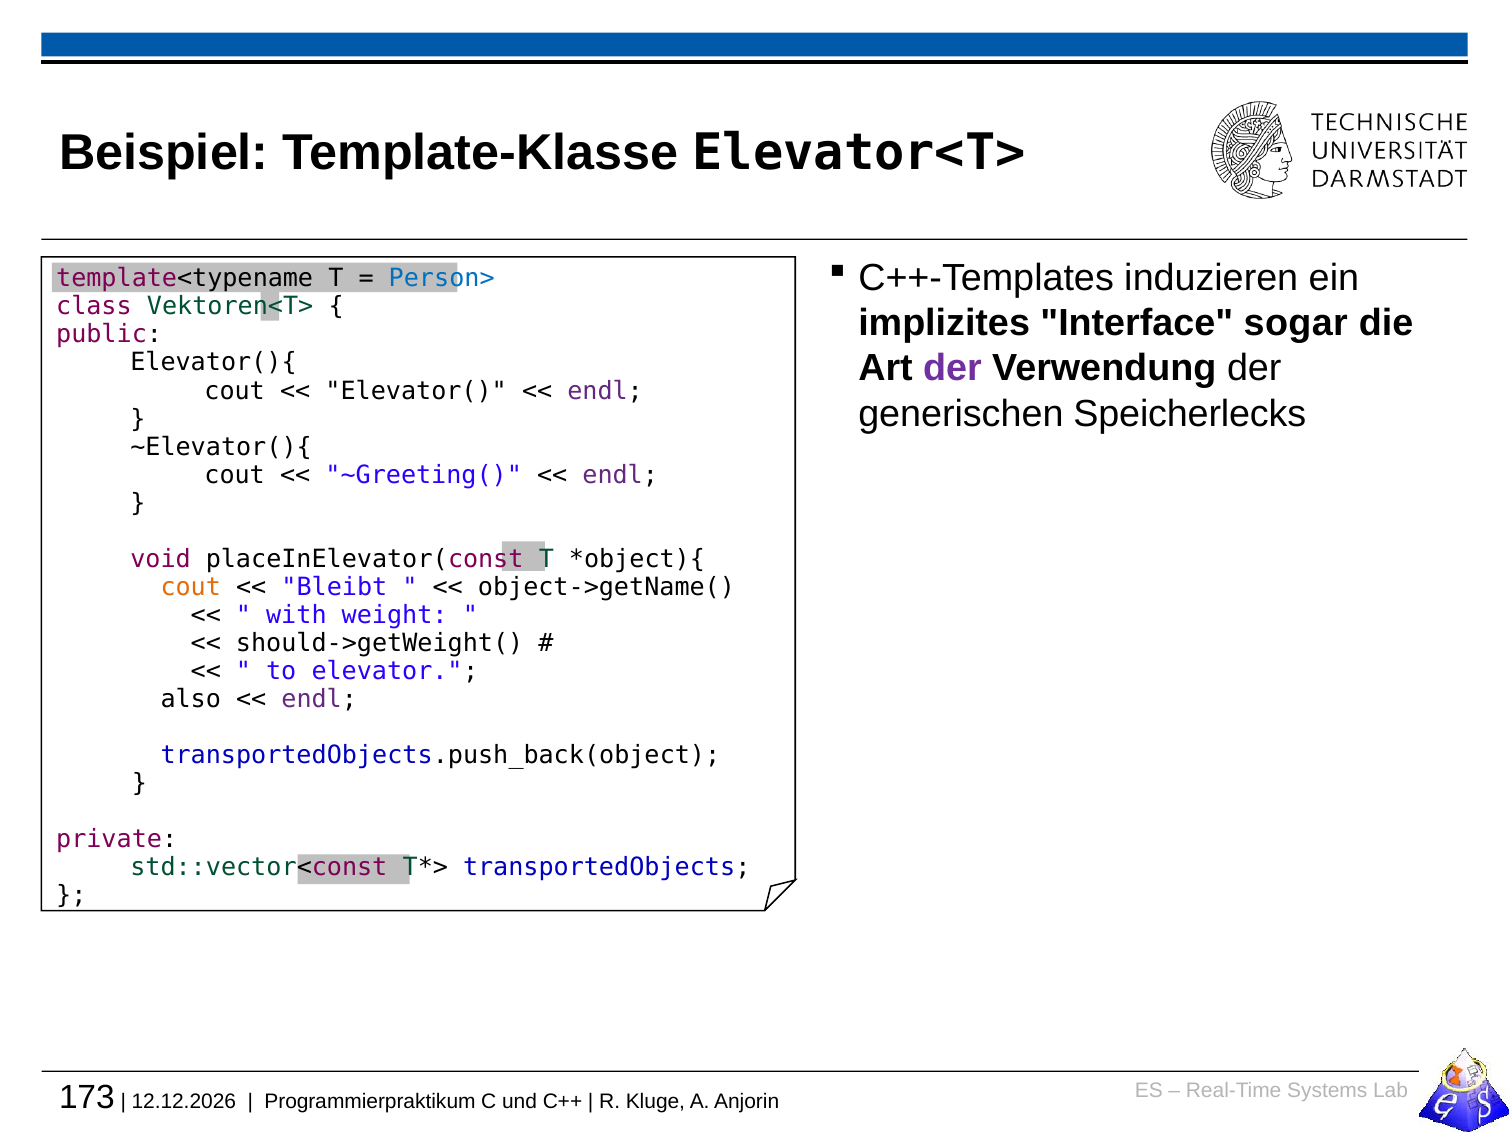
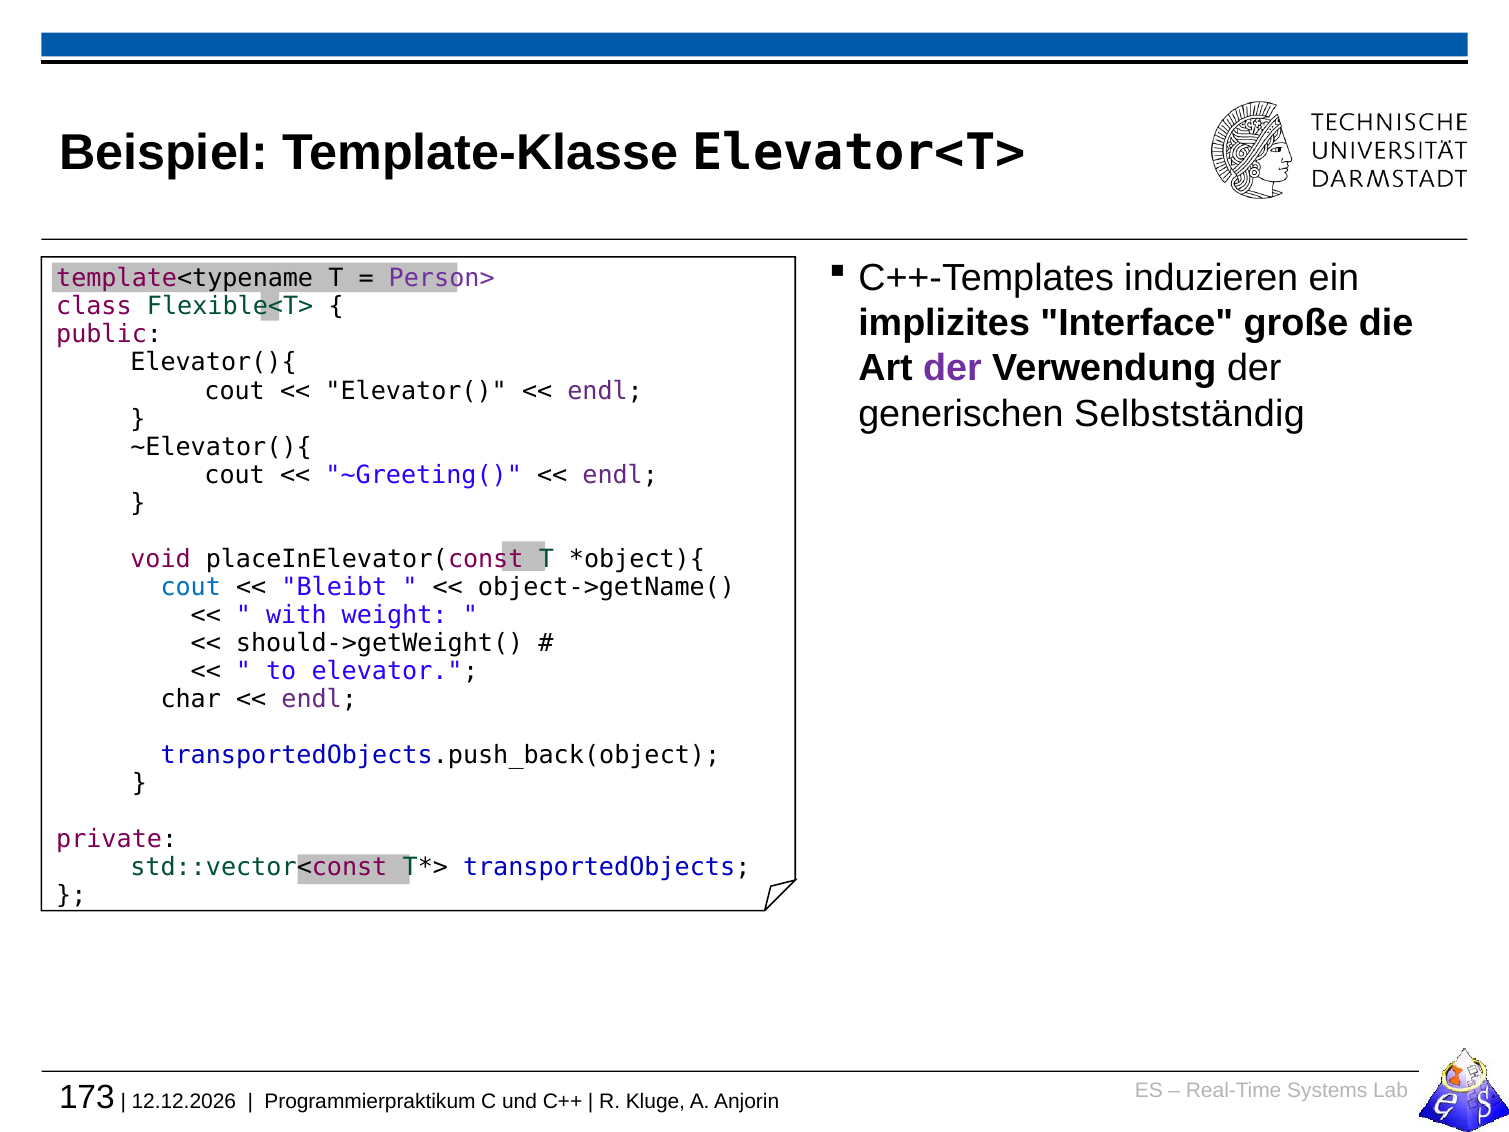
Person> colour: blue -> purple (442, 278)
Vektoren<T>: Vektoren<T> -> Flexible<T> (230, 307)
sogar: sogar -> große (1296, 323)
Speicherlecks: Speicherlecks -> Selbstständig (1190, 414)
cout colour: orange -> blue (191, 587)
also: also -> char (191, 699)
